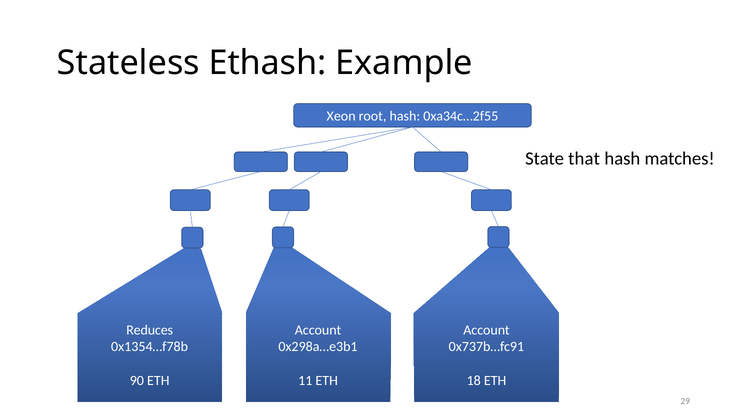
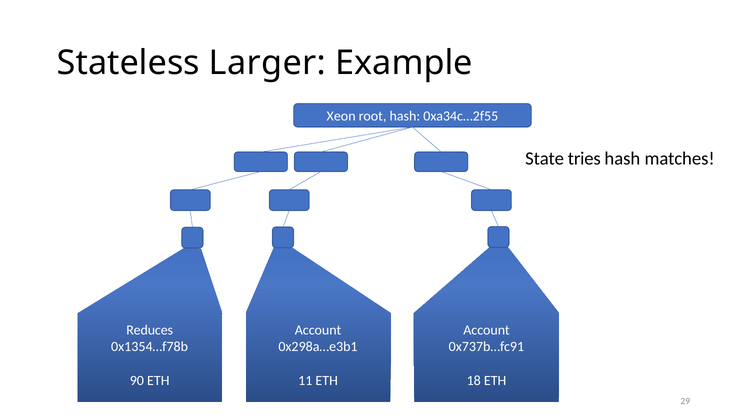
Ethash: Ethash -> Larger (267, 63)
that: that -> tries (584, 159)
